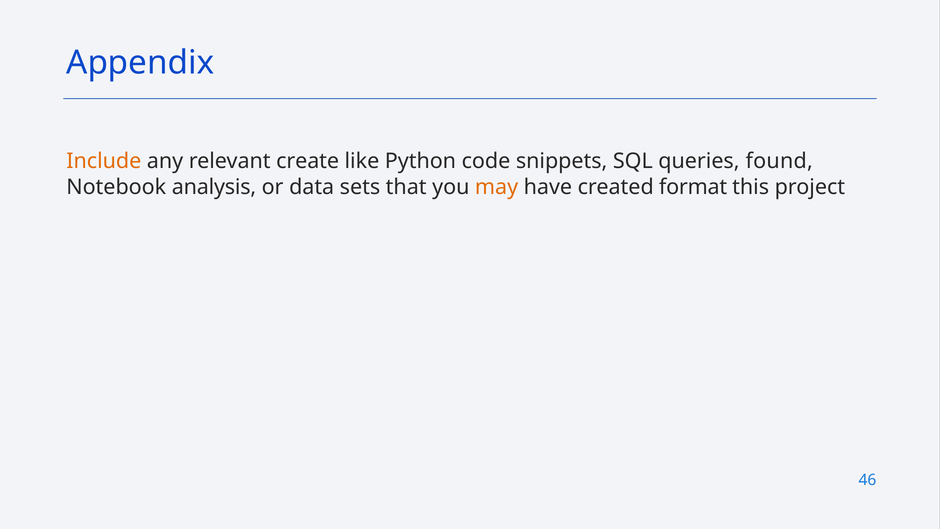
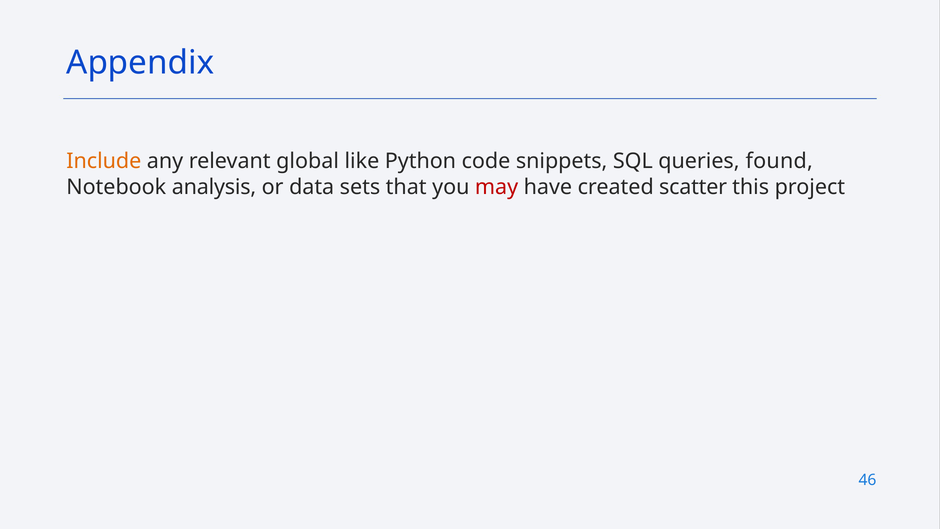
create: create -> global (308, 161)
may colour: orange -> red (497, 187)
format: format -> scatter (693, 187)
